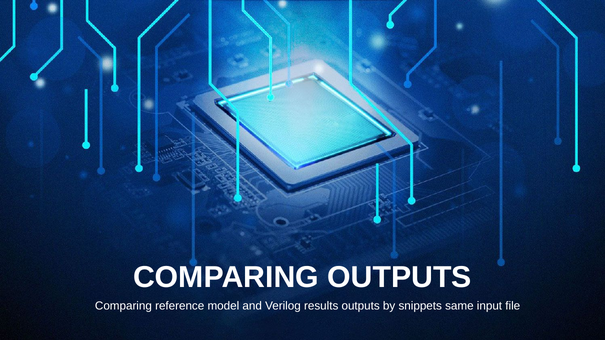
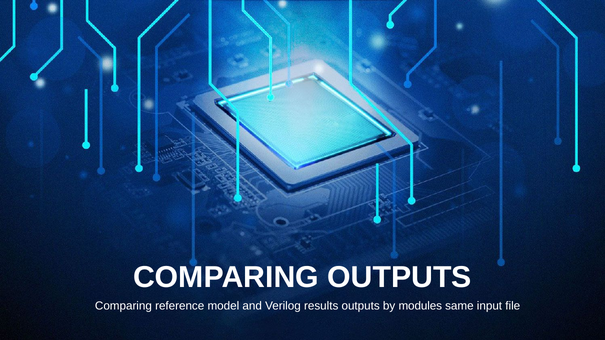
snippets: snippets -> modules (420, 306)
